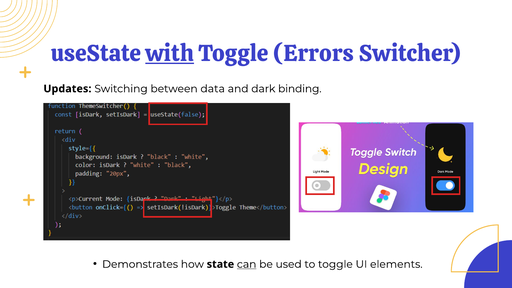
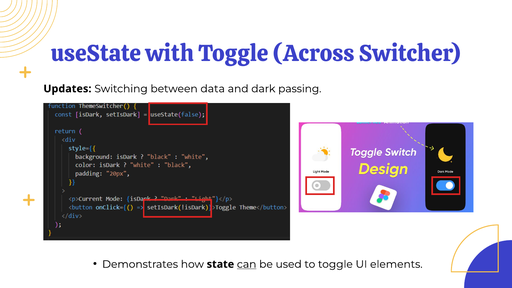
with underline: present -> none (170, 53)
Errors: Errors -> Across (314, 53)
binding: binding -> passing (300, 89)
